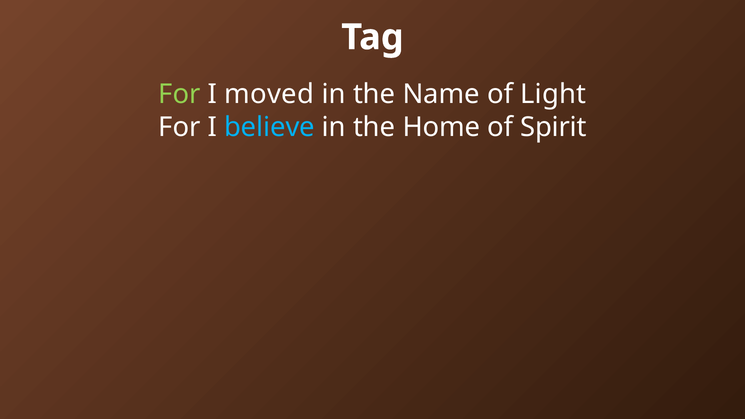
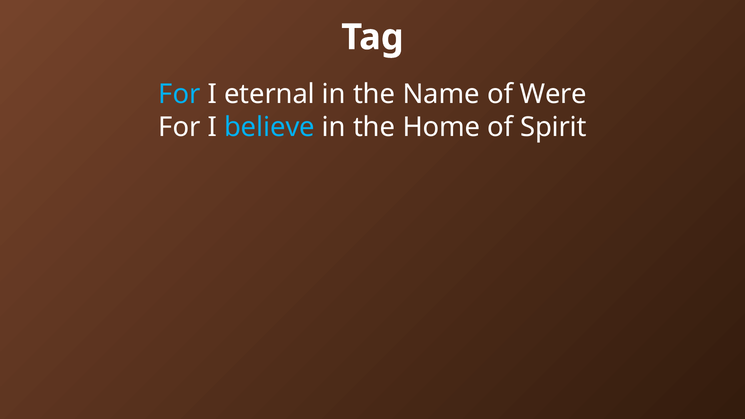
For colour: light green -> light blue (179, 94)
moved: moved -> eternal (269, 94)
Light: Light -> Were (553, 94)
